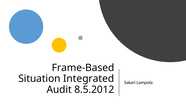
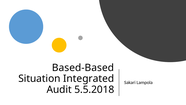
Frame-Based: Frame-Based -> Based-Based (83, 67)
8.5.2012: 8.5.2012 -> 5.5.2018 (94, 89)
